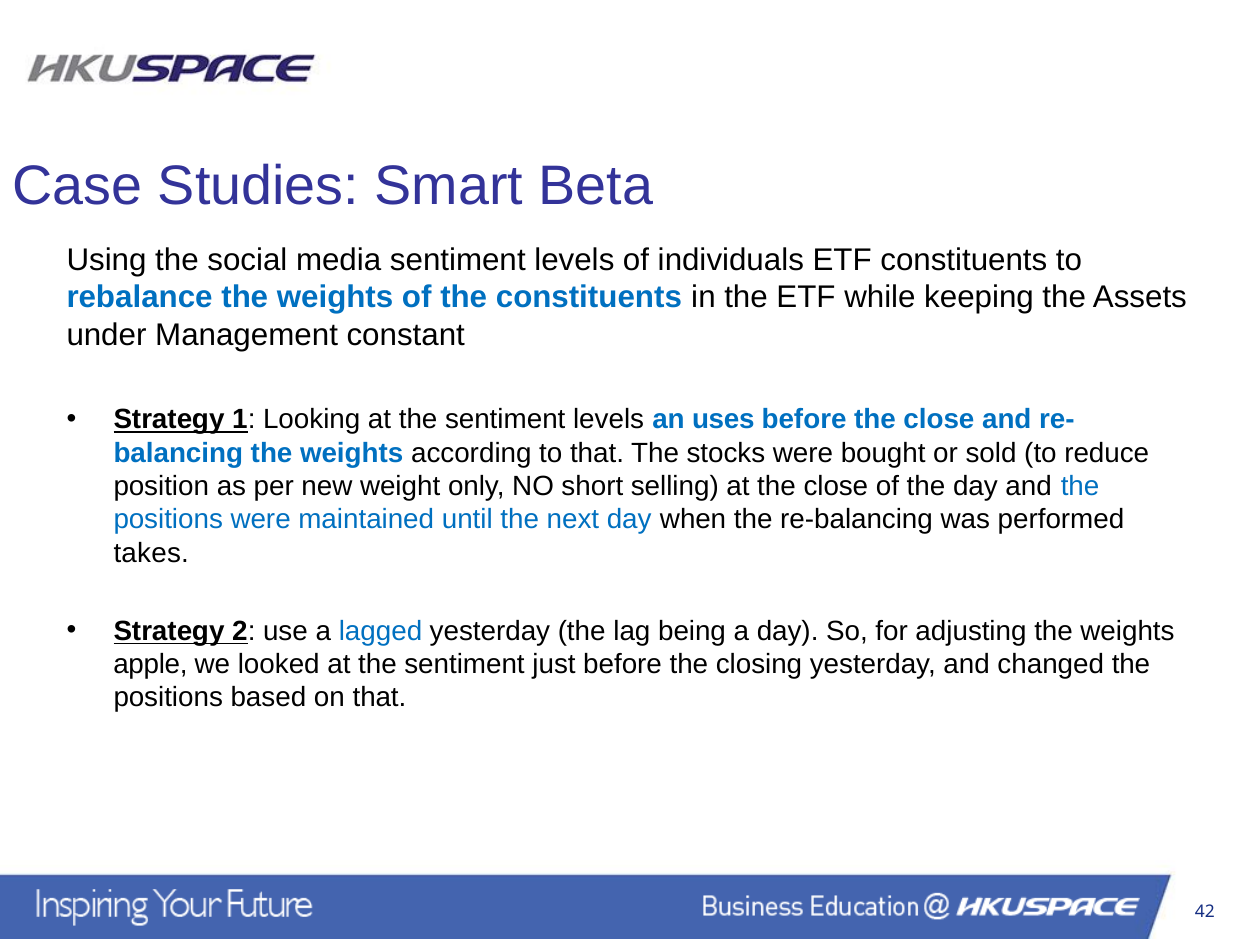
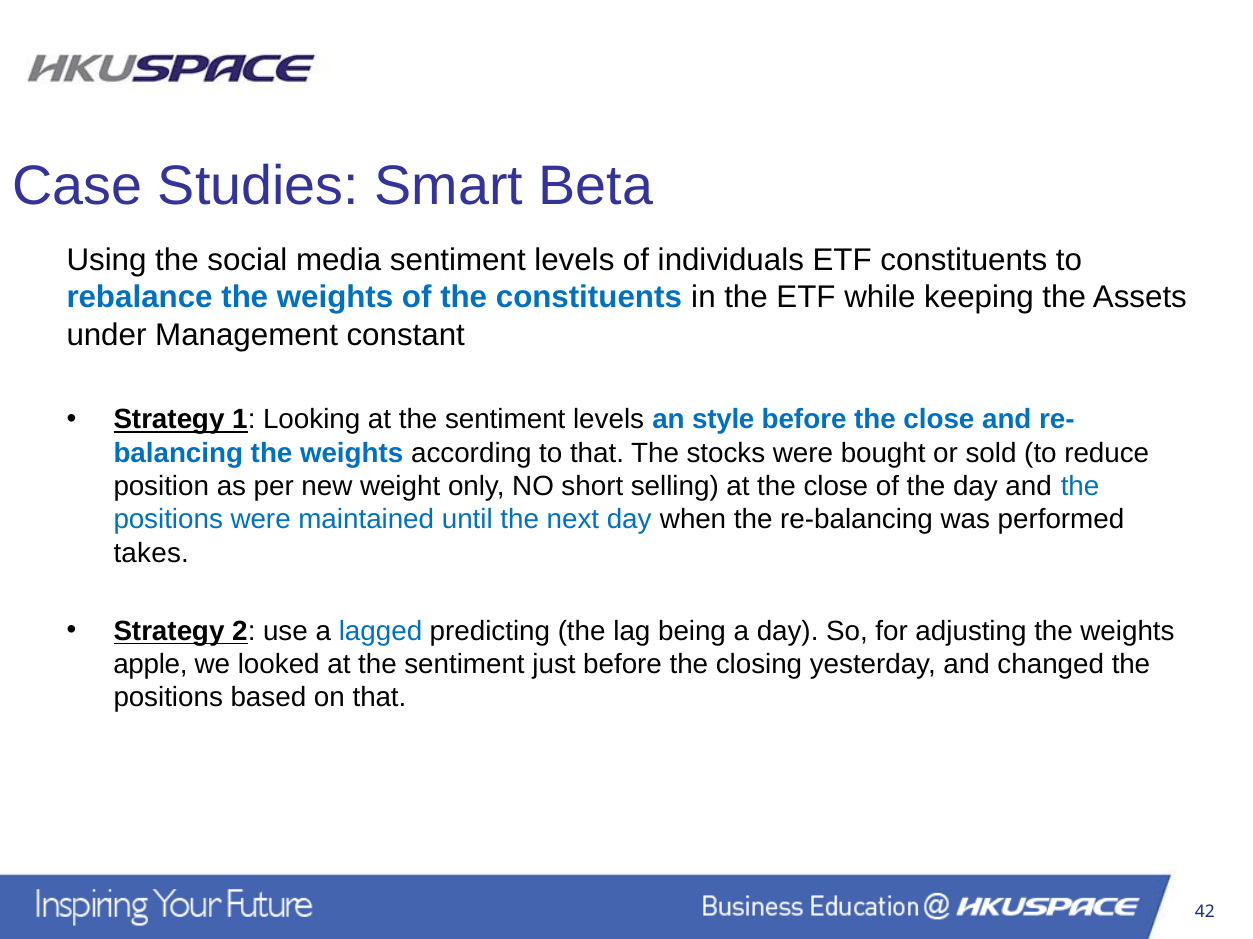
uses: uses -> style (723, 420)
lagged yesterday: yesterday -> predicting (490, 632)
